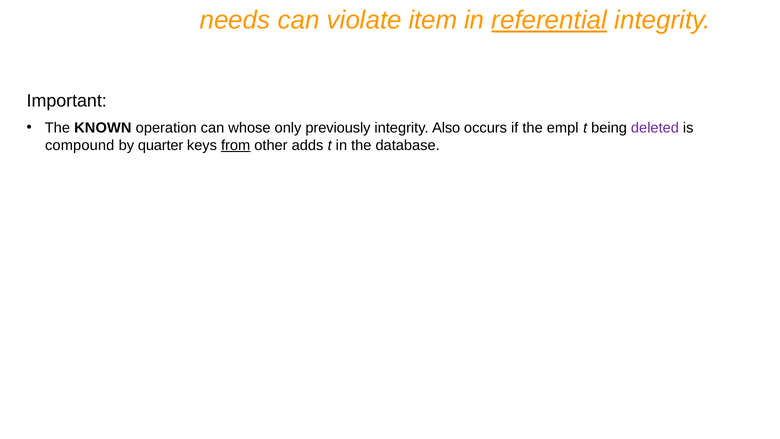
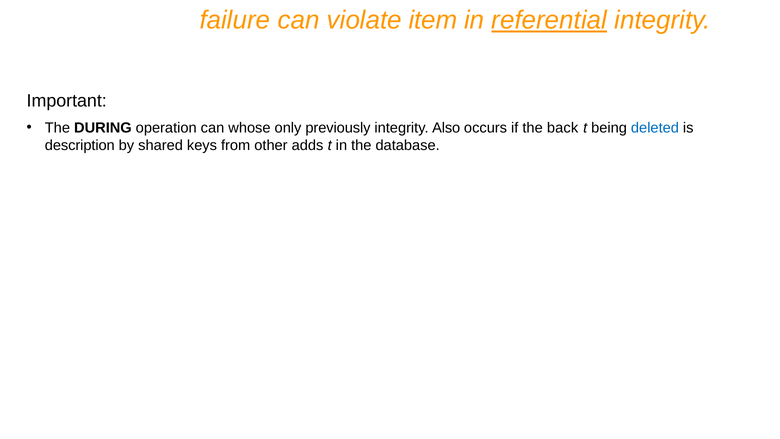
needs: needs -> failure (235, 20)
KNOWN: KNOWN -> DURING (103, 128)
empl: empl -> back (563, 128)
deleted colour: purple -> blue (655, 128)
compound: compound -> description (80, 145)
quarter: quarter -> shared (161, 145)
from underline: present -> none (236, 145)
